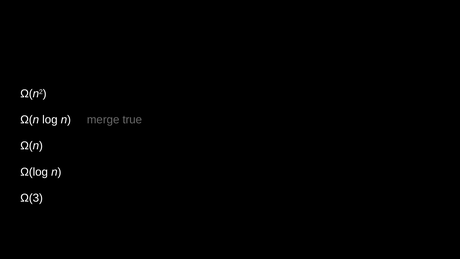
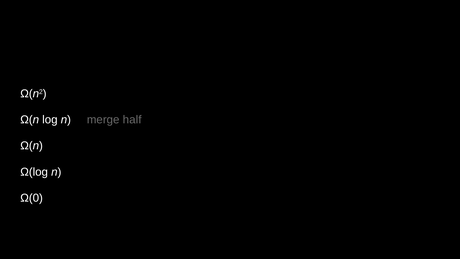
true: true -> half (132, 120)
Ω(3: Ω(3 -> Ω(0 (32, 198)
